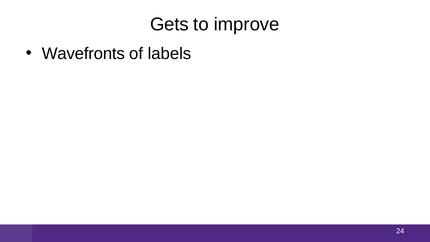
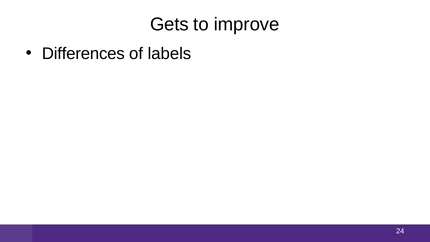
Wavefronts: Wavefronts -> Differences (83, 54)
